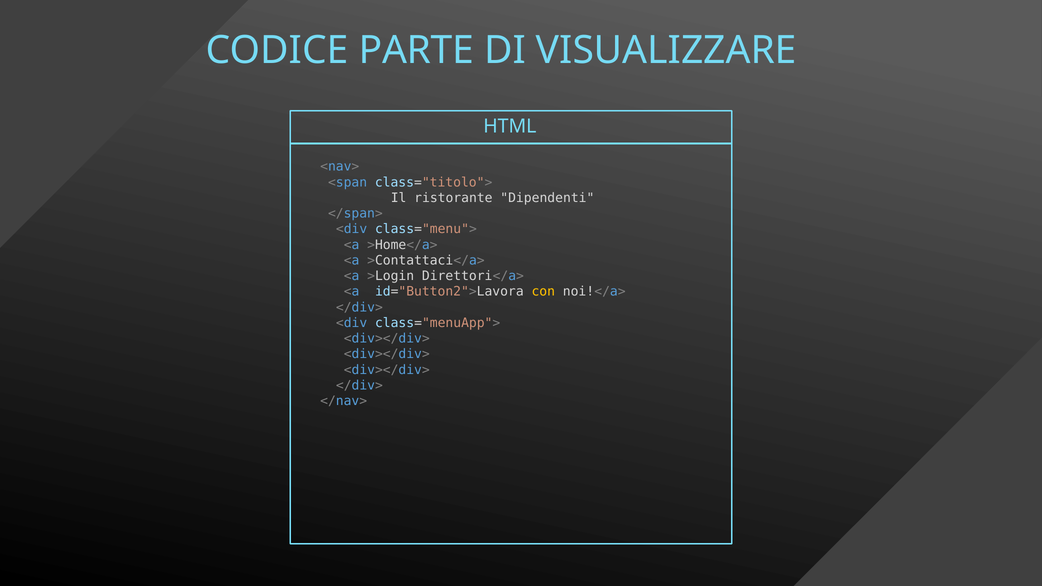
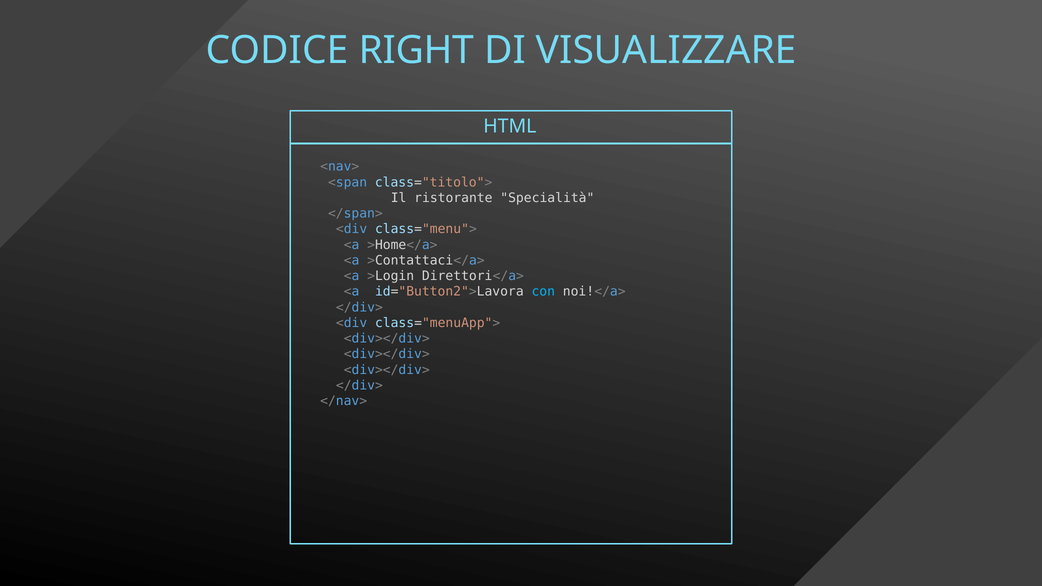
PARTE: PARTE -> RIGHT (416, 50)
Dipendenti: Dipendenti -> Specialità (547, 198)
con colour: yellow -> light blue (543, 292)
